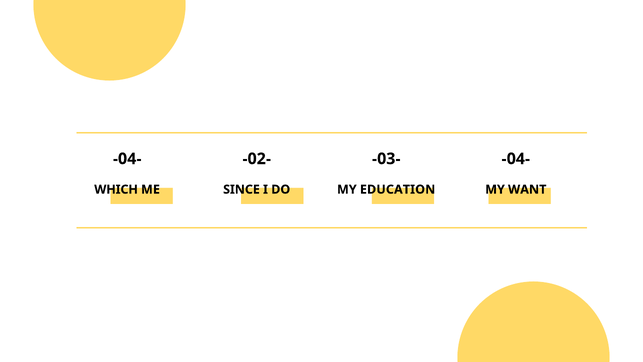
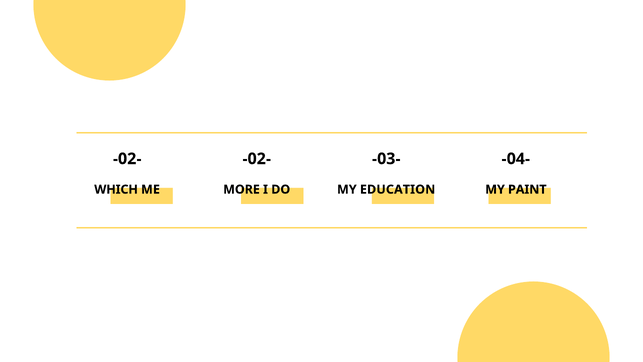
-04-: -04- -> -02- (127, 159)
SINCE: SINCE -> MORE (241, 189)
WANT: WANT -> PAINT (527, 189)
